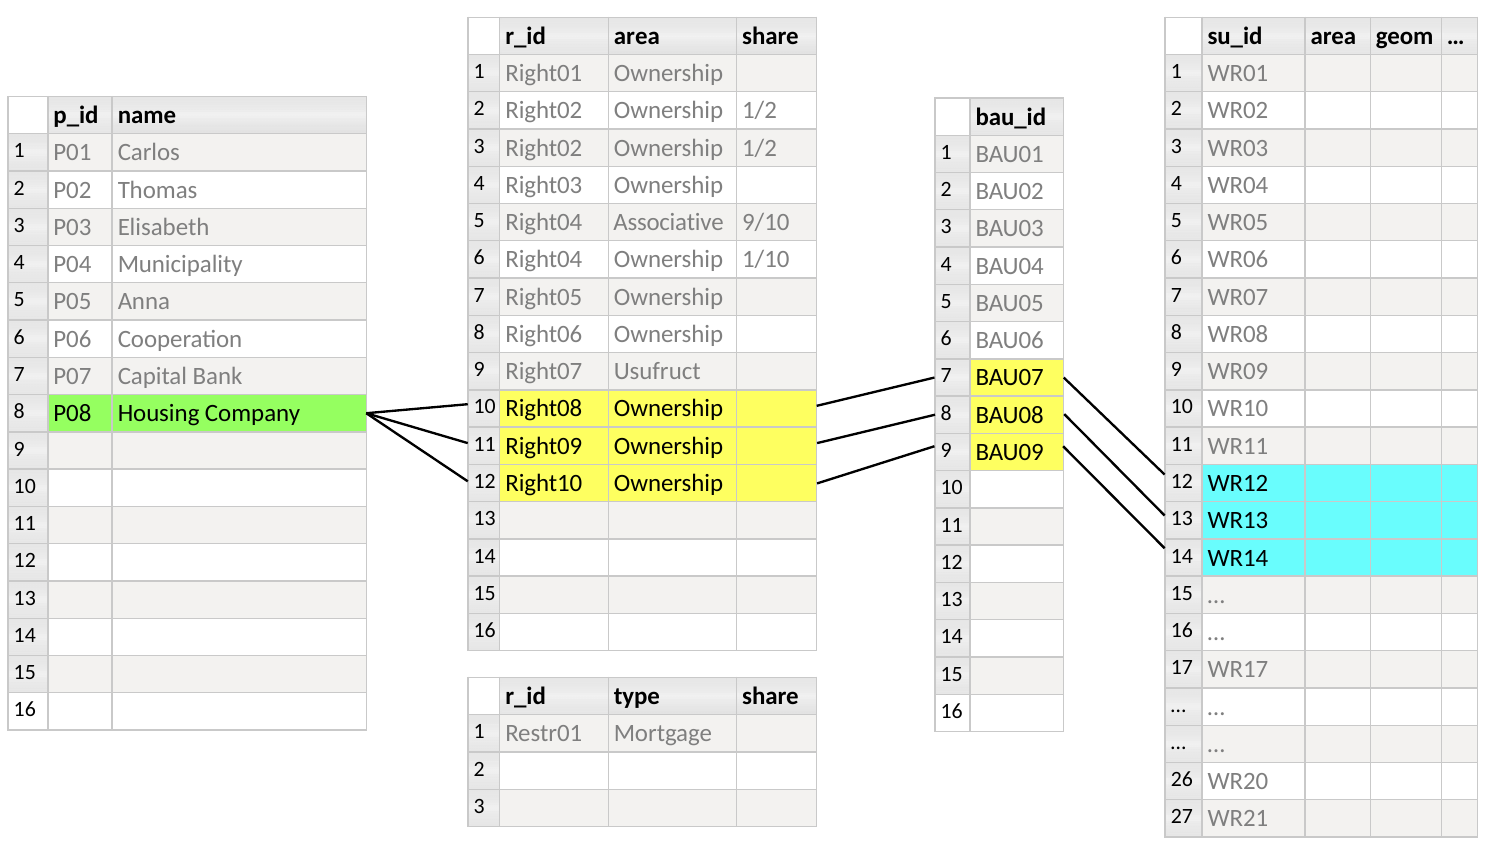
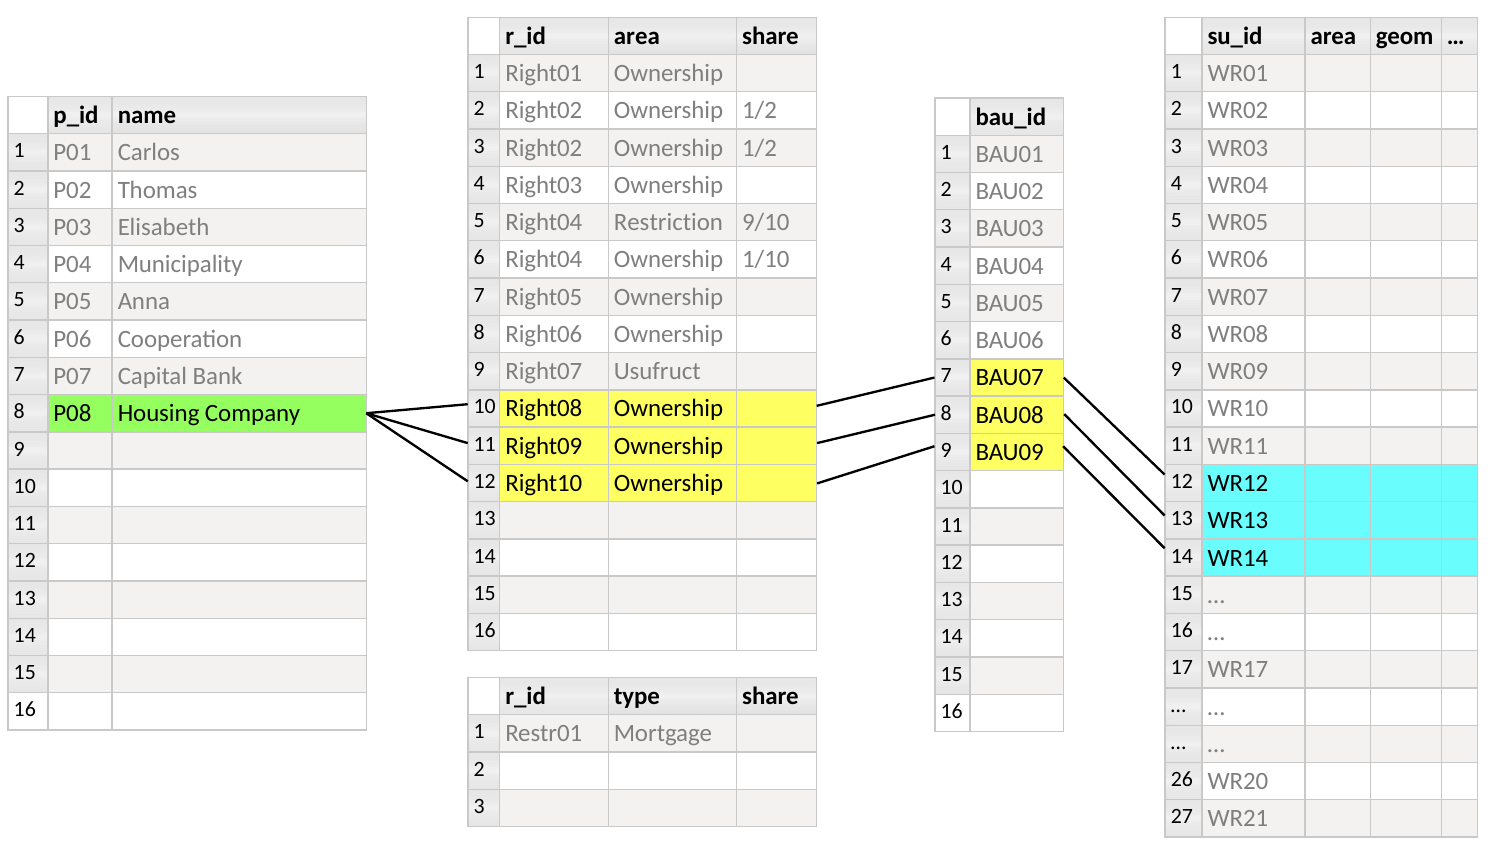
Associative: Associative -> Restriction (668, 222)
